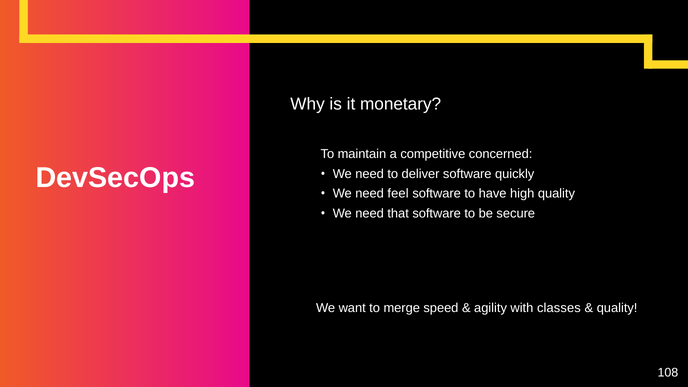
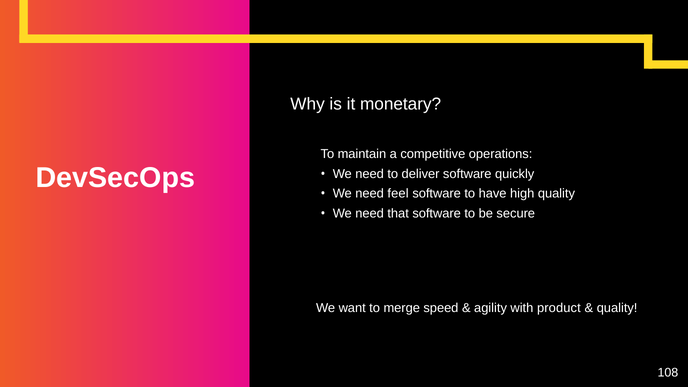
concerned: concerned -> operations (501, 154)
classes: classes -> product (559, 308)
